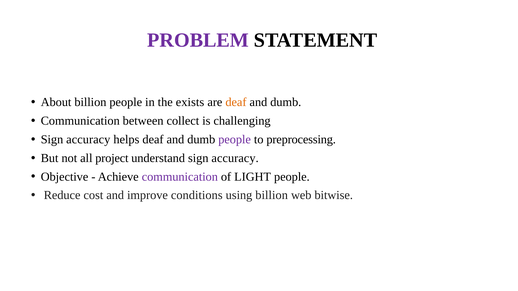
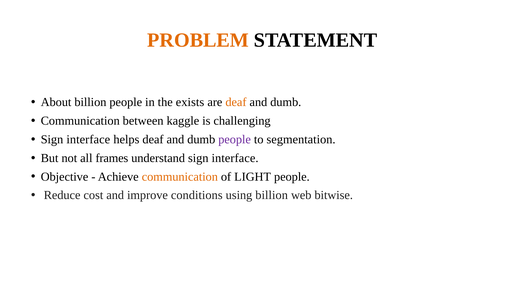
PROBLEM colour: purple -> orange (198, 40)
collect: collect -> kaggle (183, 121)
accuracy: accuracy -> interface (88, 140)
preprocessing: preprocessing -> segmentation (301, 140)
project: project -> frames (112, 158)
understand sign accuracy: accuracy -> interface (235, 158)
communication colour: purple -> orange (180, 177)
